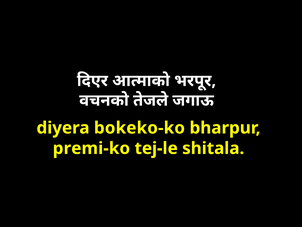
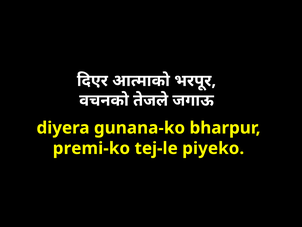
bokeko-ko: bokeko-ko -> gunana-ko (140, 128)
shitala: shitala -> piyeko (213, 148)
